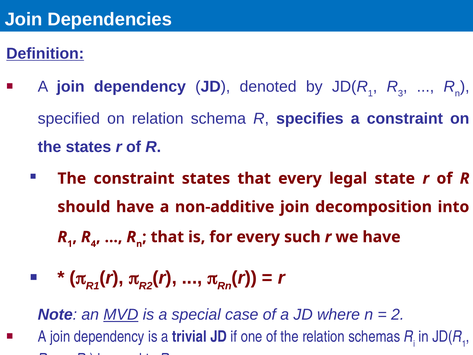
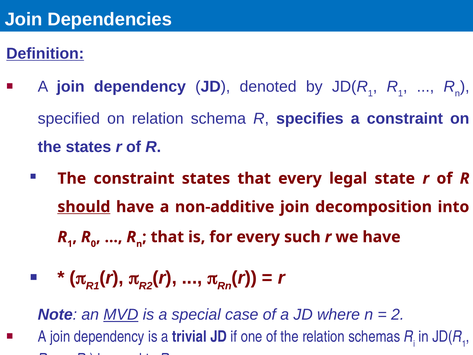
3: 3 -> 1 (401, 94)
should underline: none -> present (84, 207)
4: 4 -> 0 (93, 244)
